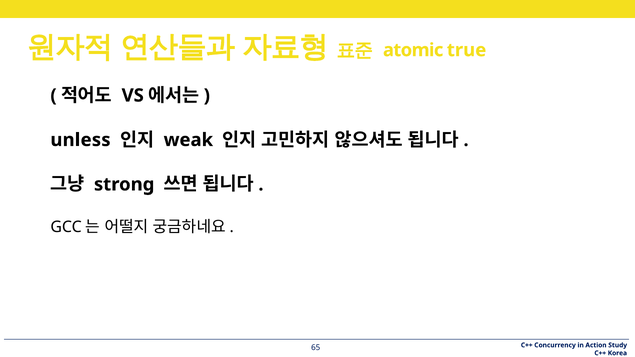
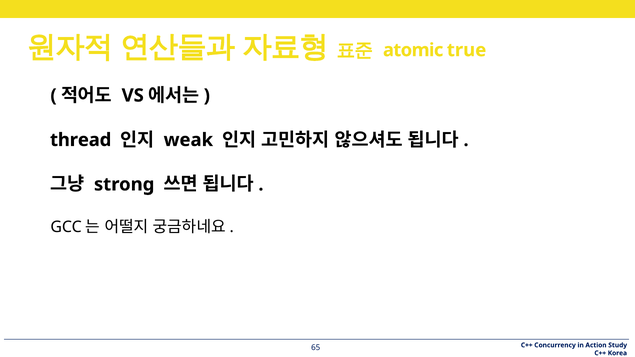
unless: unless -> thread (81, 140)
